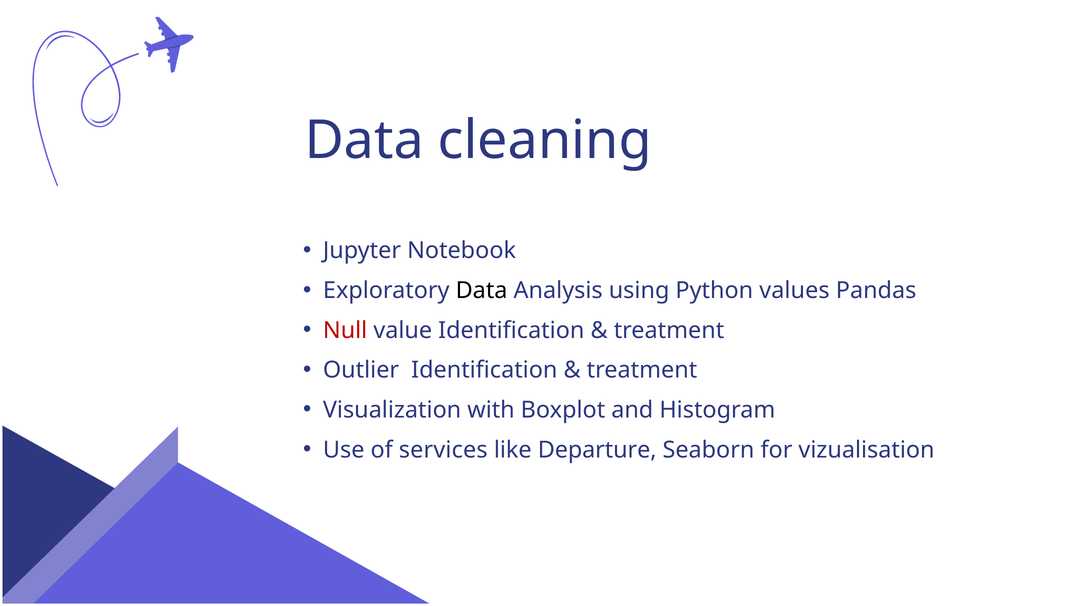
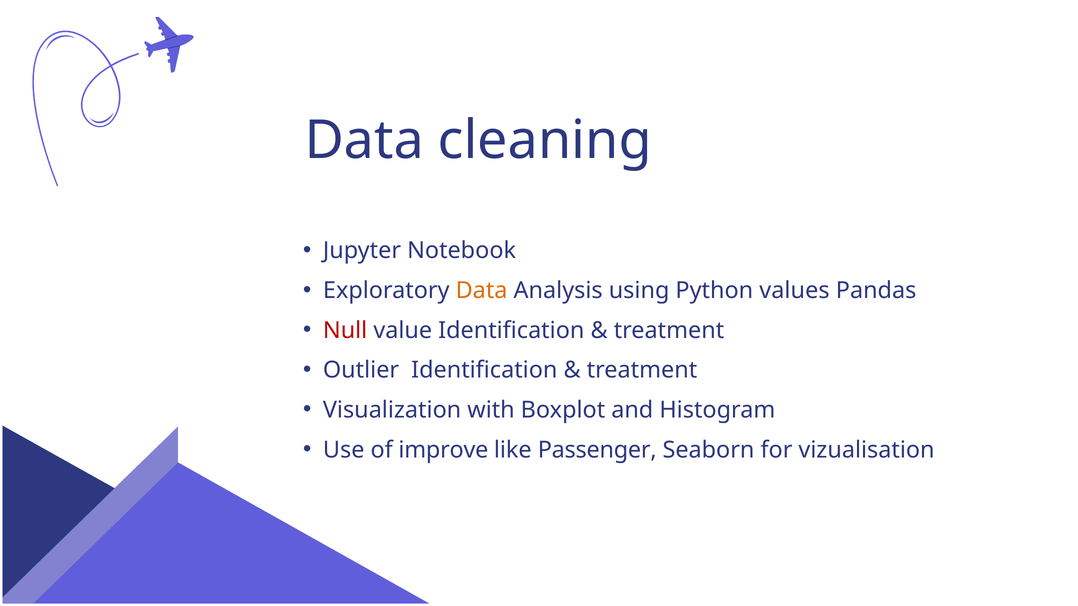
Data colour: black -> orange (482, 291)
services: services -> improve (443, 450)
Departure: Departure -> Passenger (597, 450)
